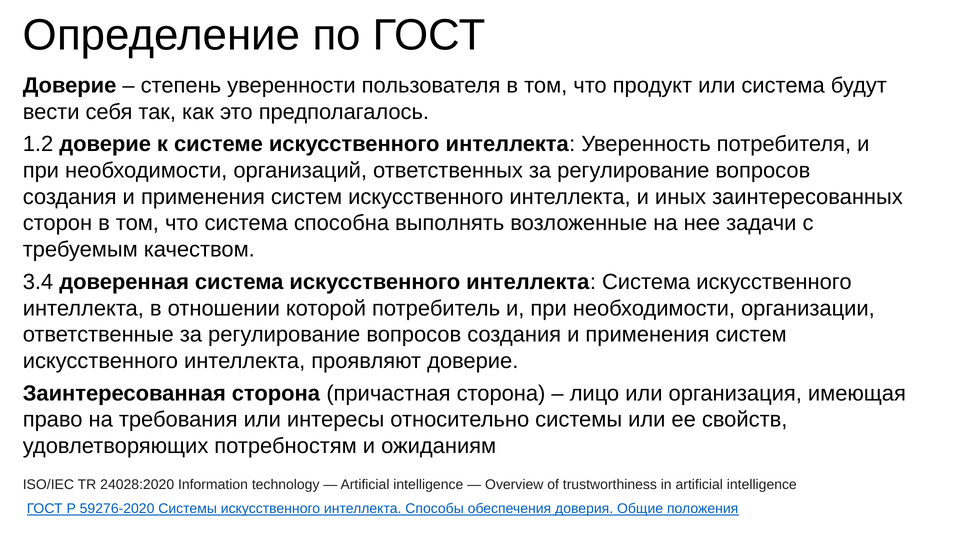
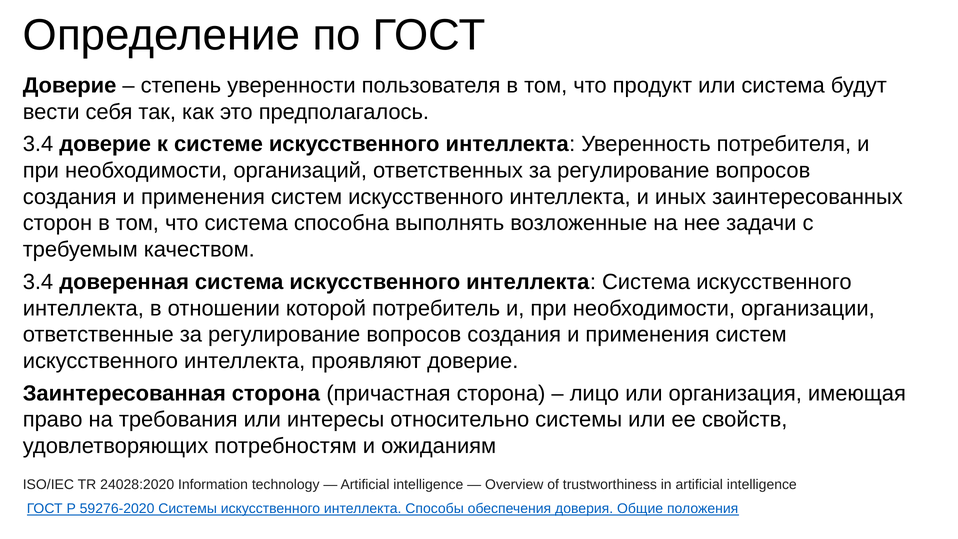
1.2: 1.2 -> 3.4 (38, 144)
